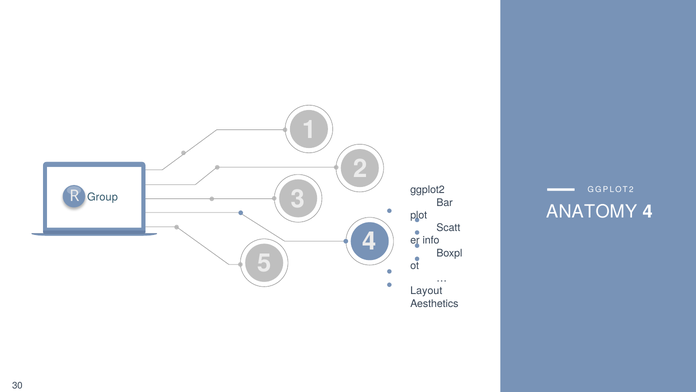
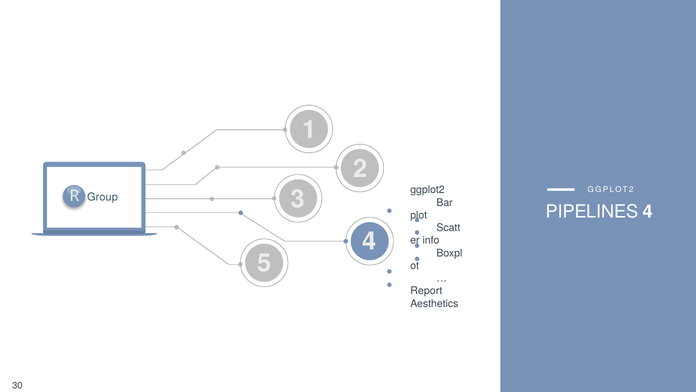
ANATOMY: ANATOMY -> PIPELINES (592, 212)
Layout: Layout -> Report (426, 291)
